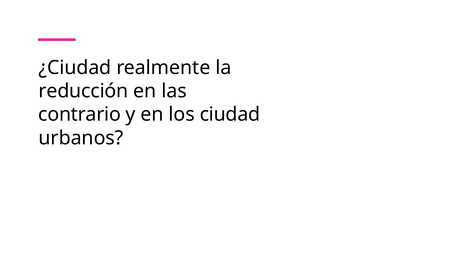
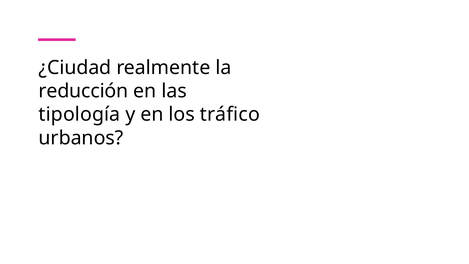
contrario: contrario -> tipología (79, 114)
ciudad: ciudad -> tráfico (230, 114)
